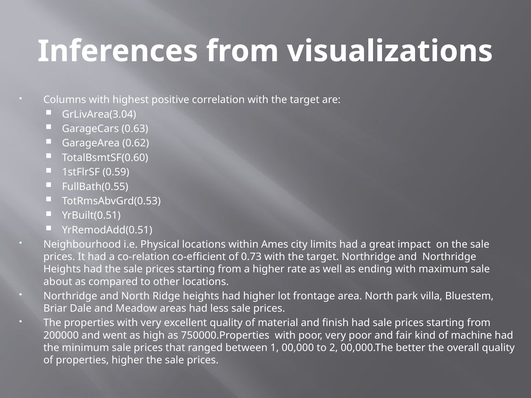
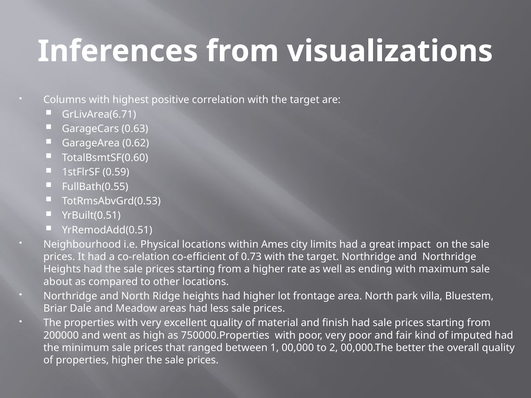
GrLivArea(3.04: GrLivArea(3.04 -> GrLivArea(6.71 (99, 114)
machine: machine -> imputed (471, 336)
